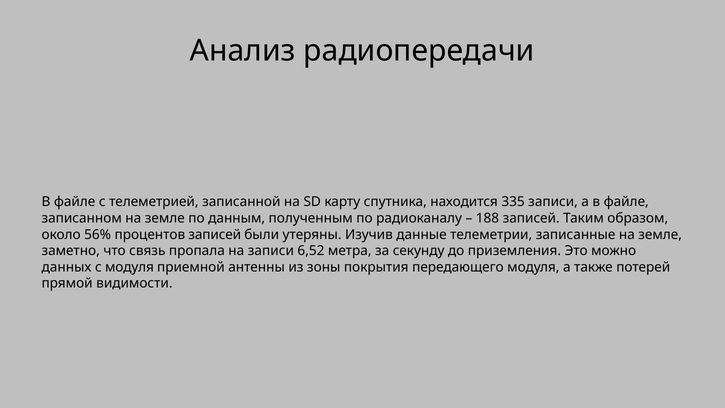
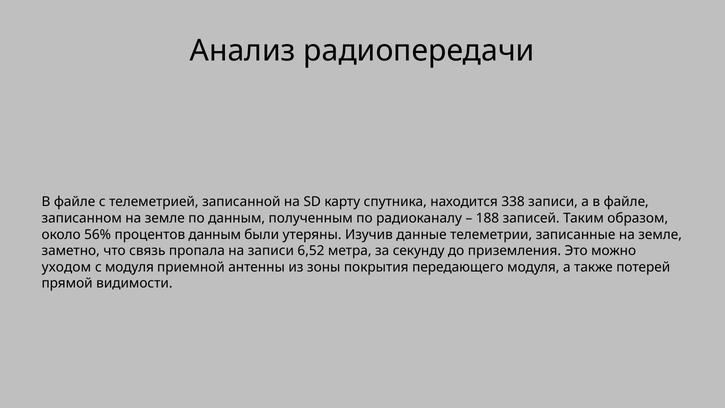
335: 335 -> 338 (513, 202)
процентов записей: записей -> данным (215, 234)
данных: данных -> уходом (66, 267)
